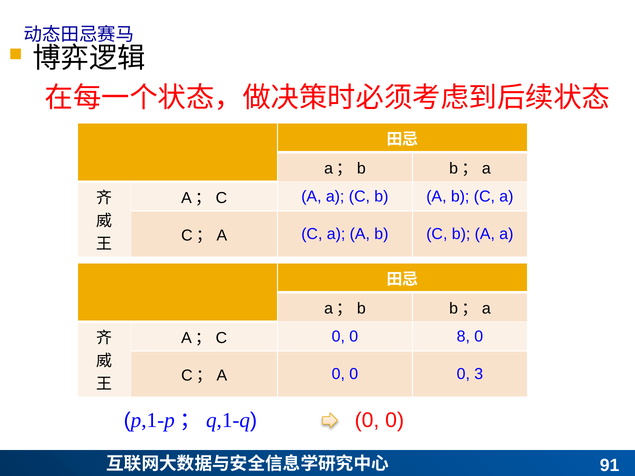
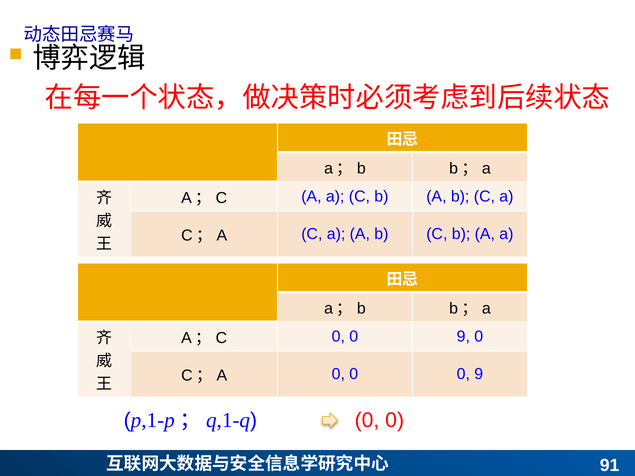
C 0 0 8: 8 -> 9 (463, 337)
0 0 0 3: 3 -> 9 (479, 374)
